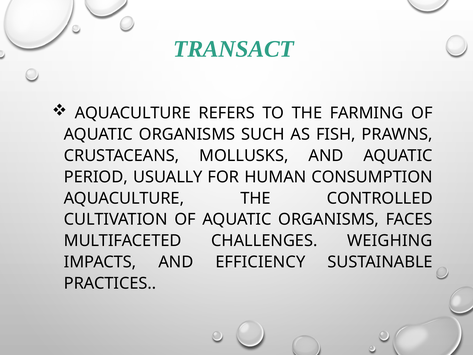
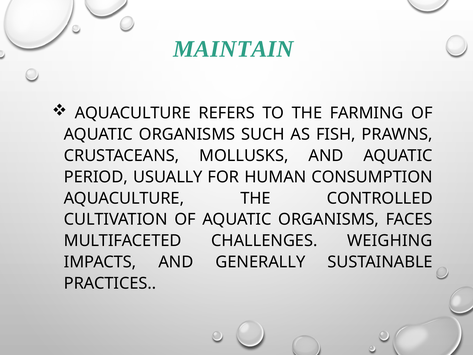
TRANSACT: TRANSACT -> MAINTAIN (233, 49)
EFFICIENCY: EFFICIENCY -> GENERALLY (260, 262)
